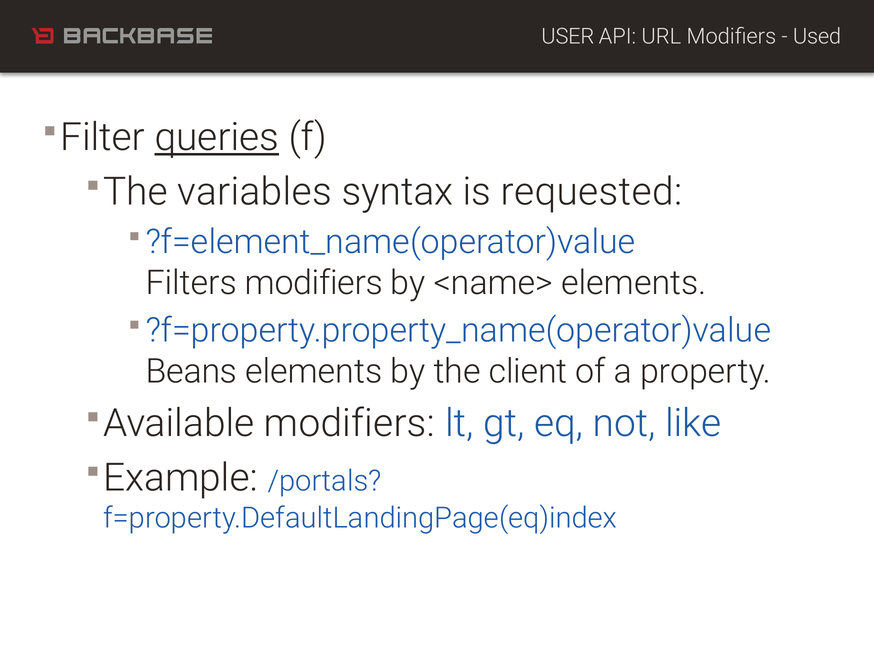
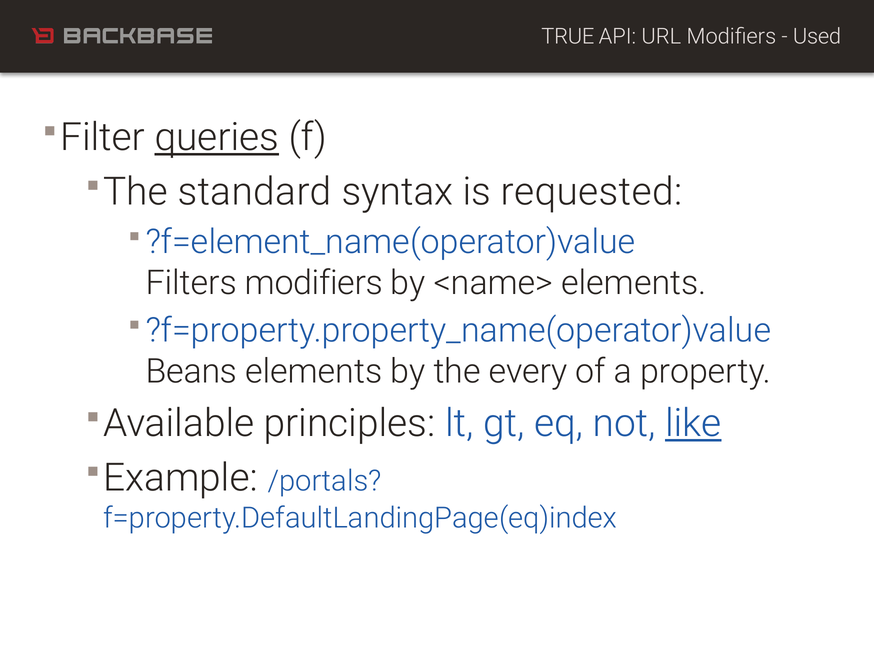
USER: USER -> TRUE (568, 36)
variables: variables -> standard (255, 192)
client: client -> every (528, 371)
modifiers: modifiers -> principles (350, 423)
like underline: none -> present (693, 423)
